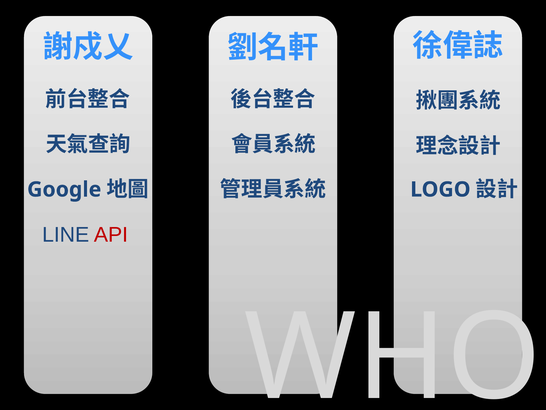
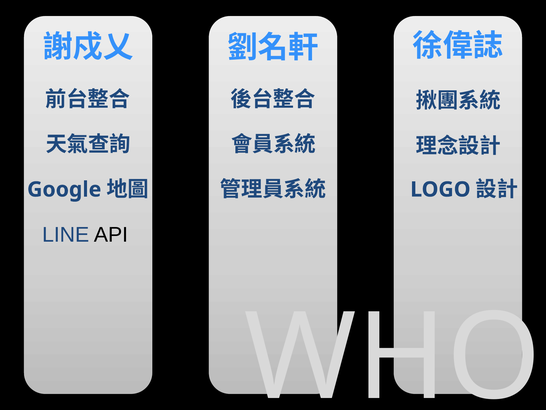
API colour: red -> black (111, 235)
